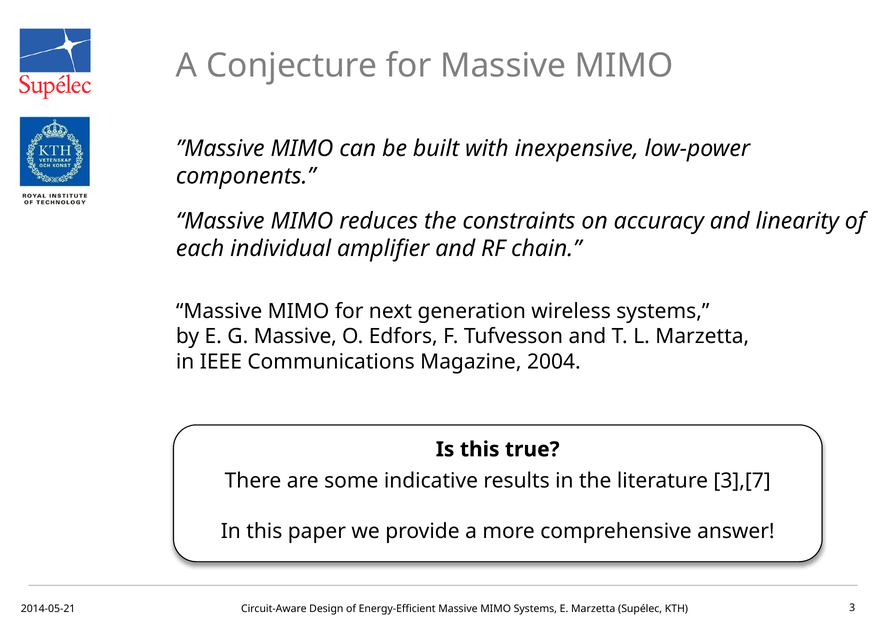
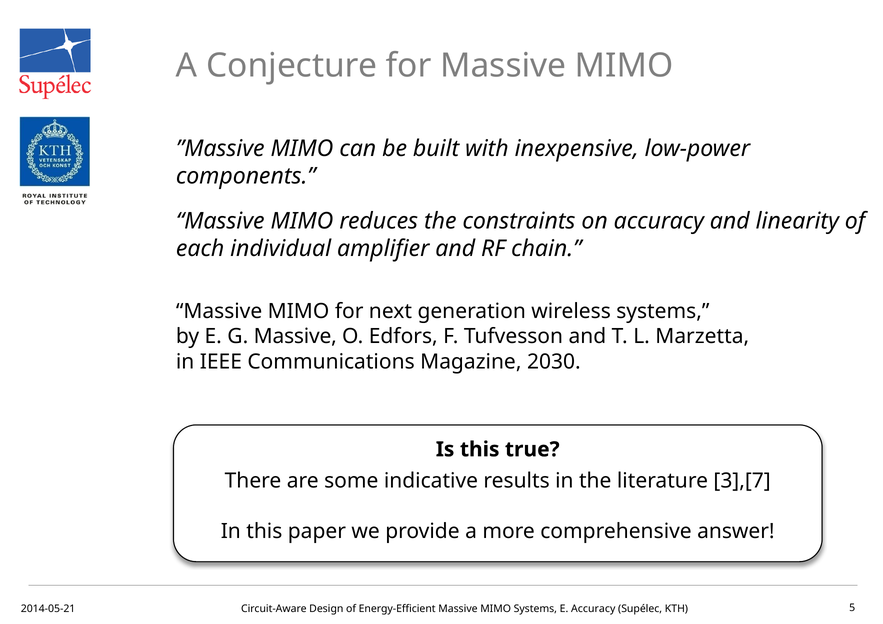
2004: 2004 -> 2030 (554, 362)
E Marzetta: Marzetta -> Accuracy (593, 609)
3: 3 -> 5 (852, 608)
